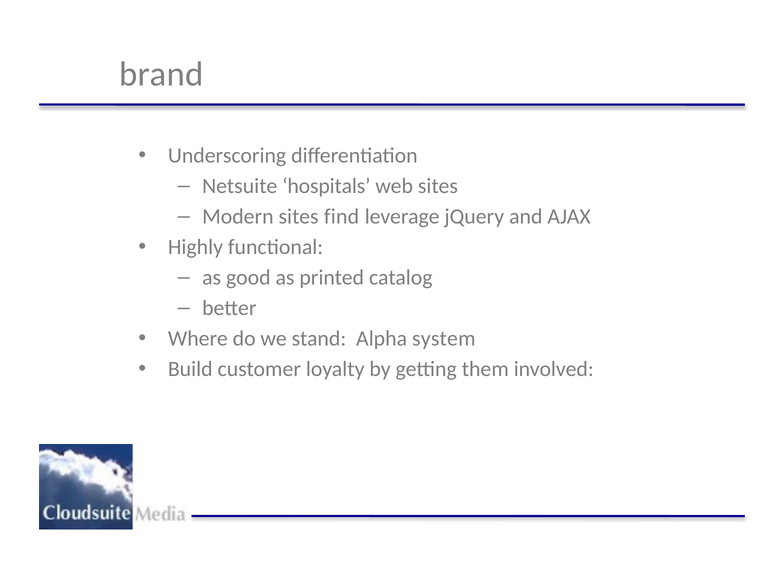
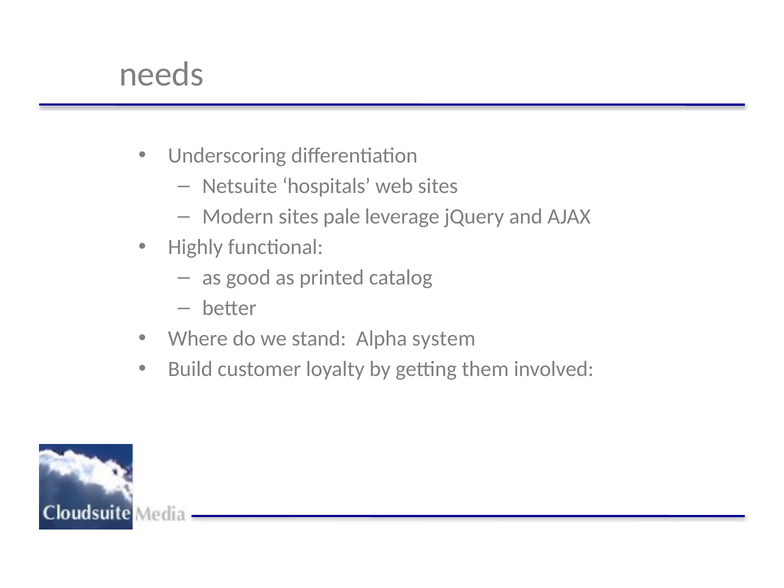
brand: brand -> needs (162, 74)
find: find -> pale (342, 217)
